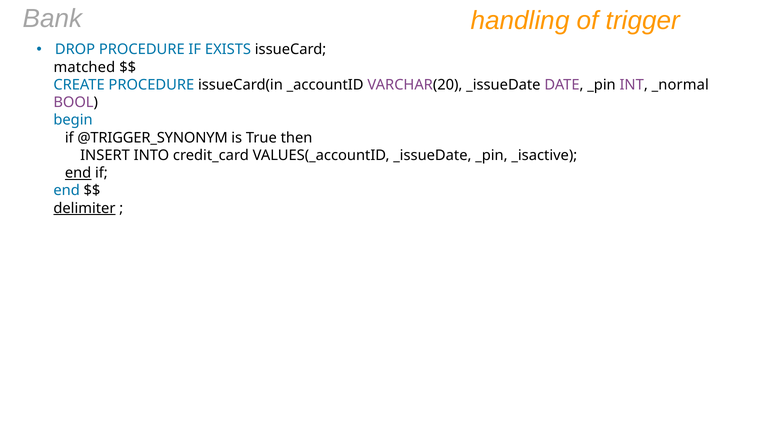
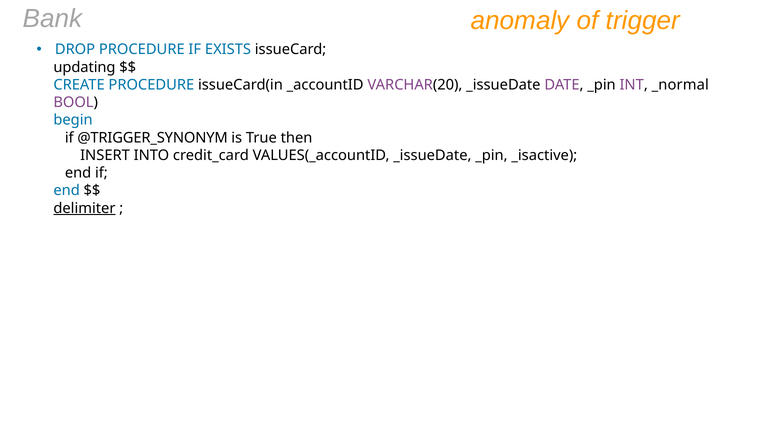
handling: handling -> anomaly (520, 20)
matched: matched -> updating (84, 67)
end underline: present -> none (78, 173)
